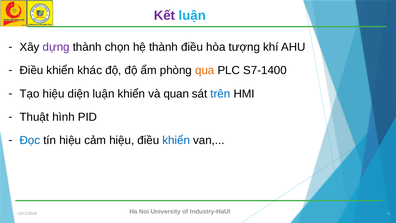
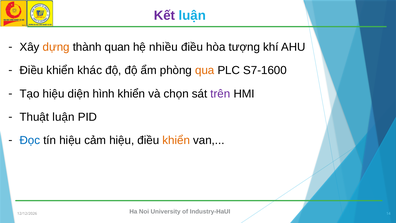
dựng colour: purple -> orange (56, 47)
chọn: chọn -> quan (117, 47)
hệ thành: thành -> nhiều (163, 47)
S7-1400: S7-1400 -> S7-1600 (265, 70)
diện luận: luận -> hình (104, 94)
quan: quan -> chọn (176, 94)
trên colour: blue -> purple (220, 94)
Thuật hình: hình -> luận (63, 117)
khiển colour: blue -> orange (176, 140)
